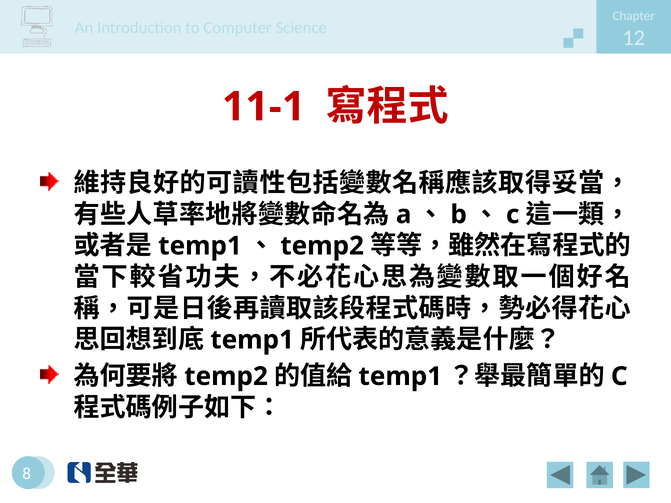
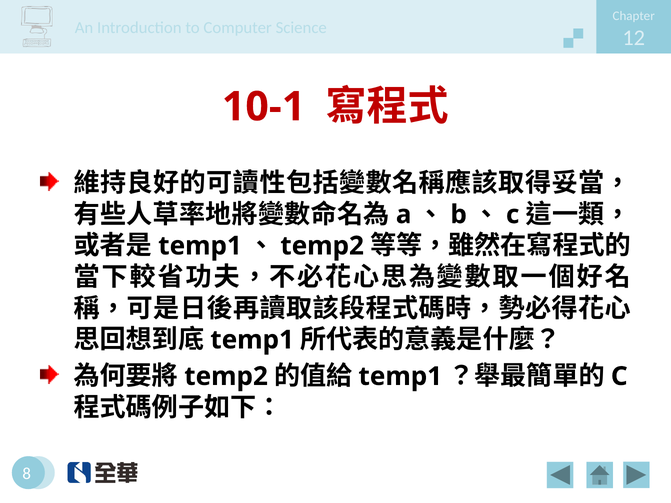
11-1: 11-1 -> 10-1 (264, 107)
